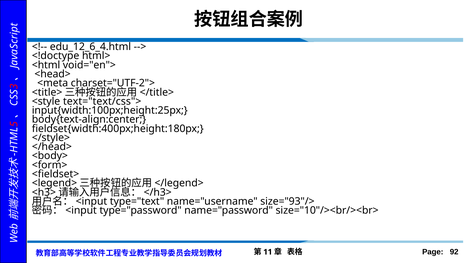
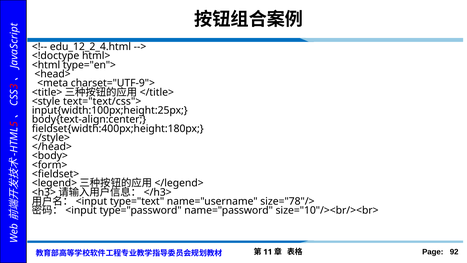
edu_12_6_4.html: edu_12_6_4.html -> edu_12_2_4.html (90, 47)
void="en">: void="en"> -> type="en"> (89, 65)
charset="UTF-2">: charset="UTF-2"> -> charset="UTF-9"> (113, 83)
size="93"/>: size="93"/> -> size="78"/> (287, 201)
